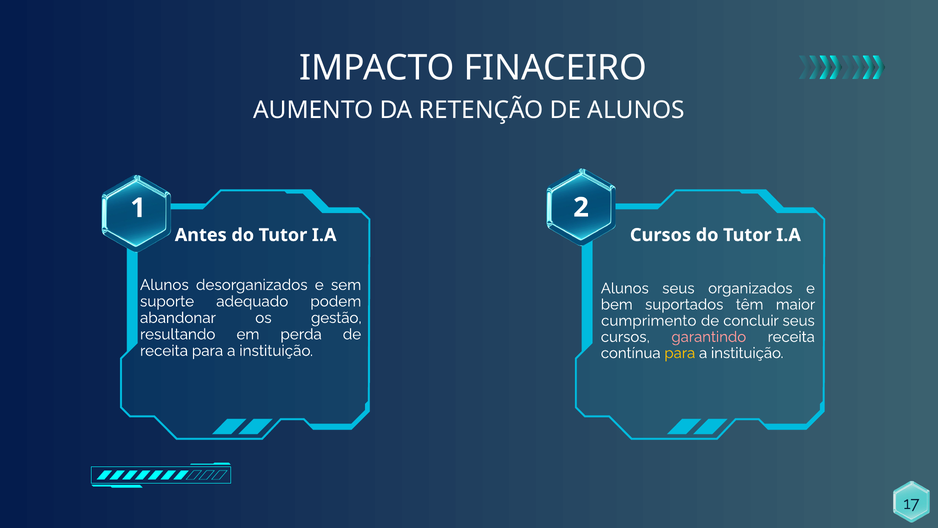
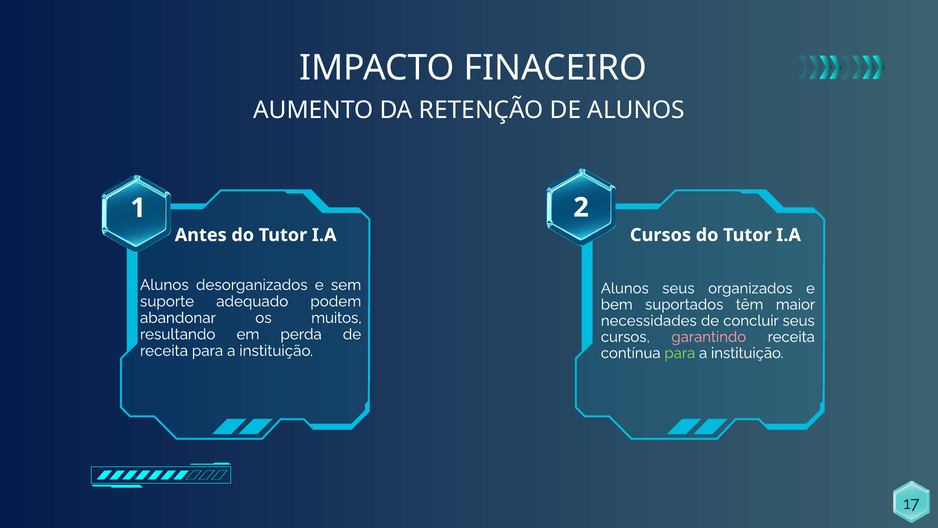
gestão: gestão -> muitos (336, 318)
cumprimento: cumprimento -> necessidades (649, 321)
para colour: yellow -> light green (680, 353)
